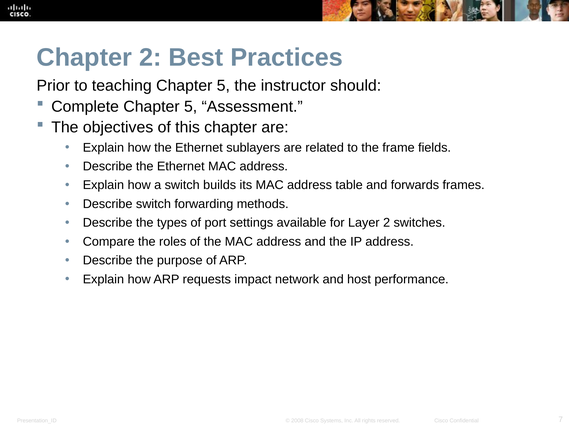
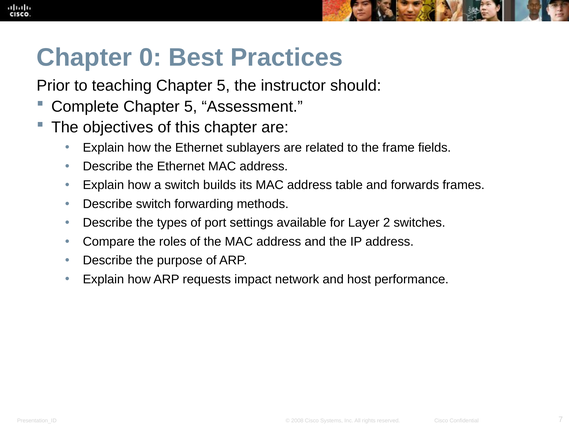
Chapter 2: 2 -> 0 (150, 58)
